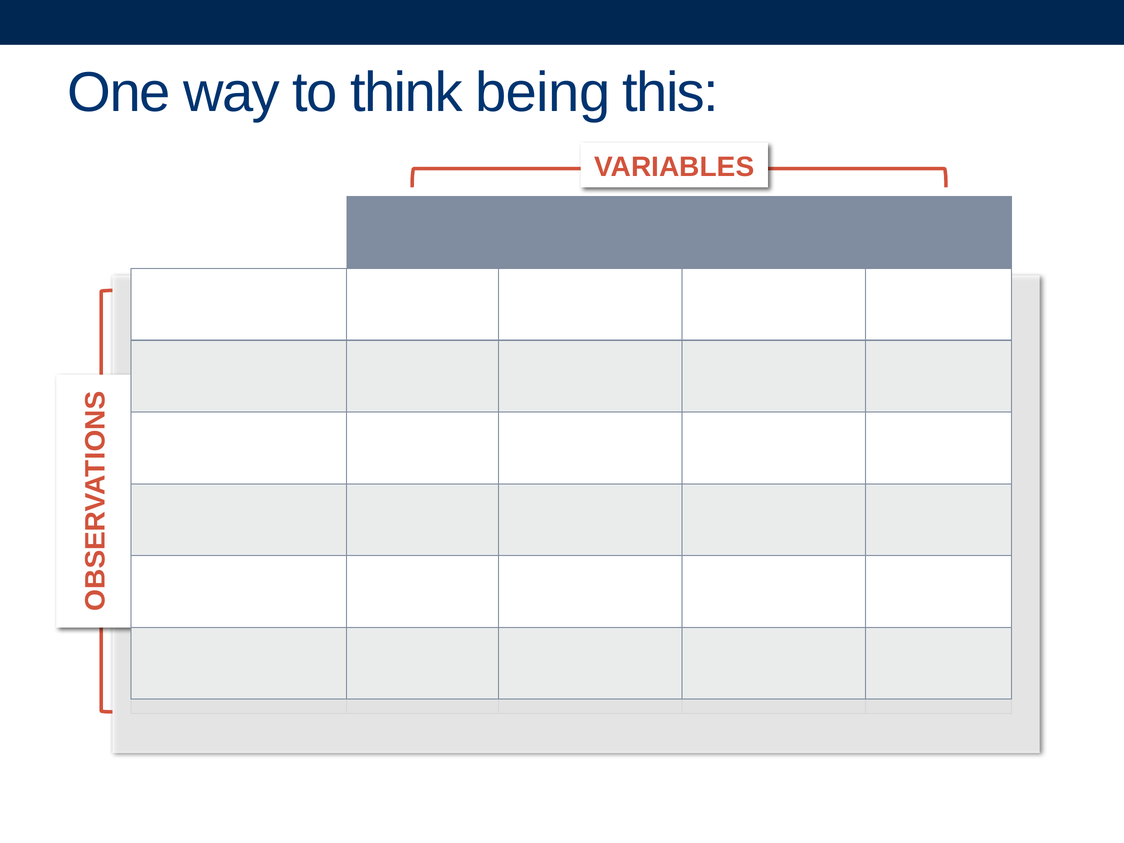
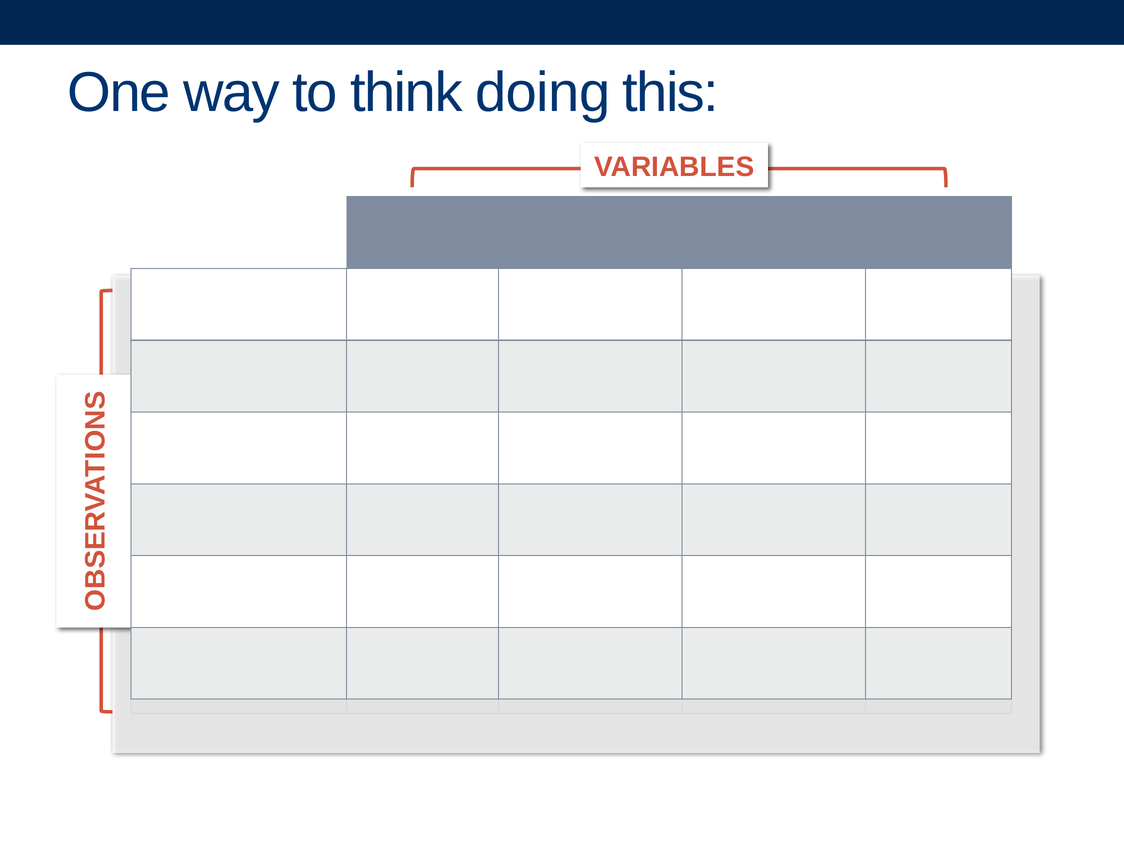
being: being -> doing (543, 93)
